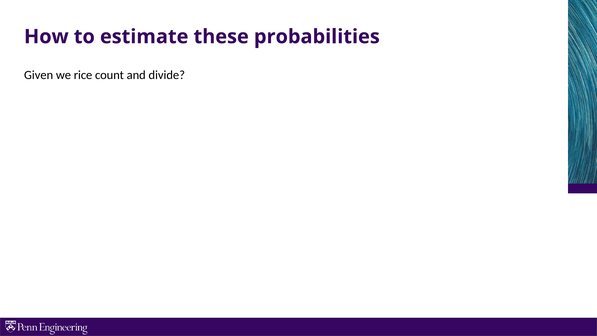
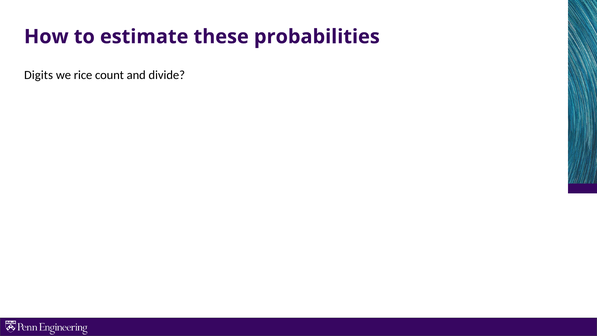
Given: Given -> Digits (39, 75)
